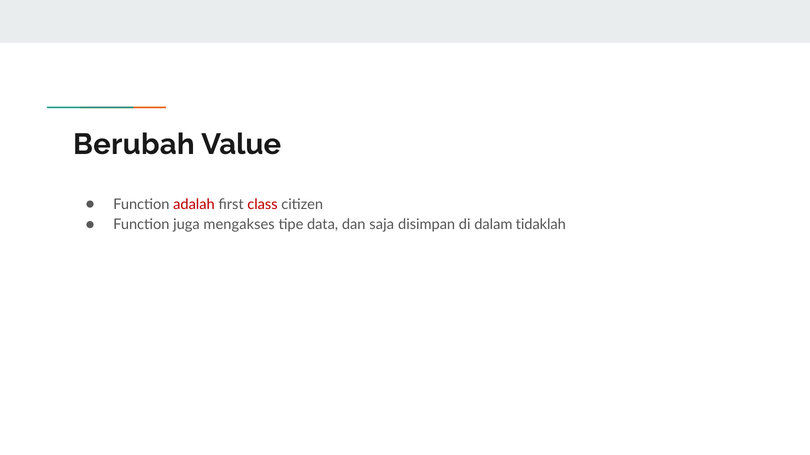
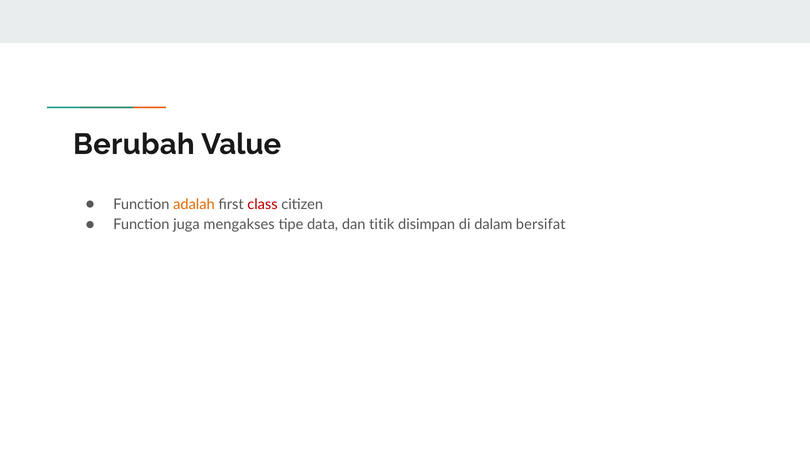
adalah colour: red -> orange (194, 205)
saja: saja -> titik (382, 225)
tidaklah: tidaklah -> bersifat (541, 225)
